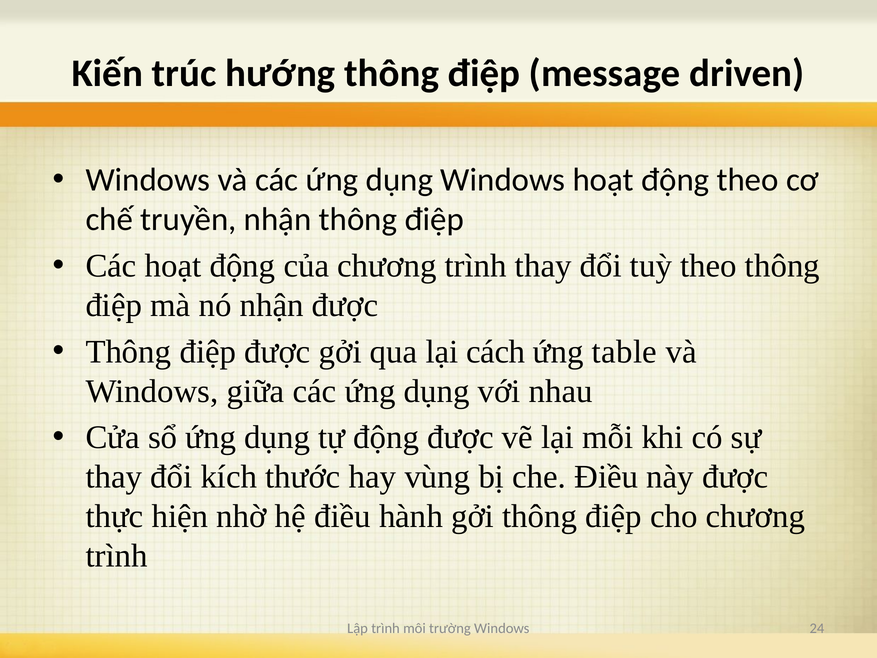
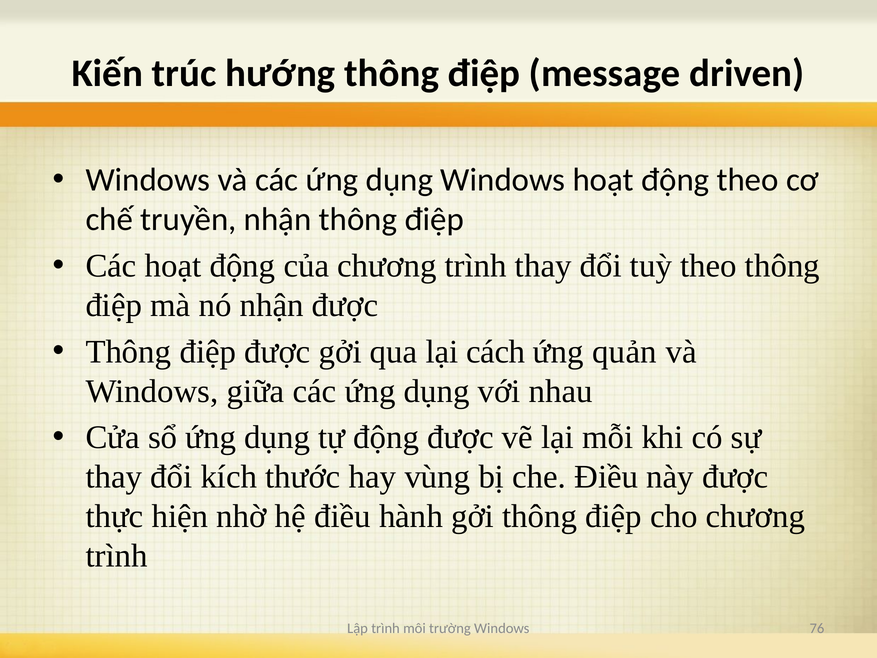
table: table -> quản (624, 352)
24: 24 -> 76 (817, 628)
